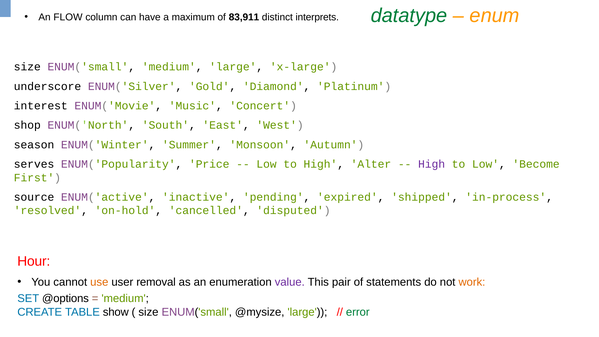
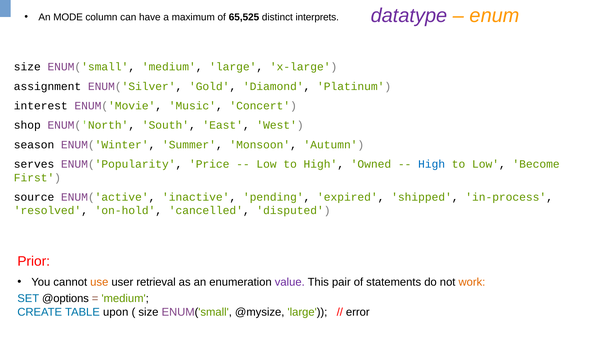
datatype colour: green -> purple (409, 16)
FLOW: FLOW -> MODE (68, 17)
83,911: 83,911 -> 65,525 (244, 17)
underscore: underscore -> assignment (48, 86)
Alter: Alter -> Owned (371, 164)
High colour: purple -> blue (432, 164)
Hour: Hour -> Prior (34, 261)
removal: removal -> retrieval (156, 282)
show: show -> upon (116, 312)
error colour: green -> black (358, 312)
